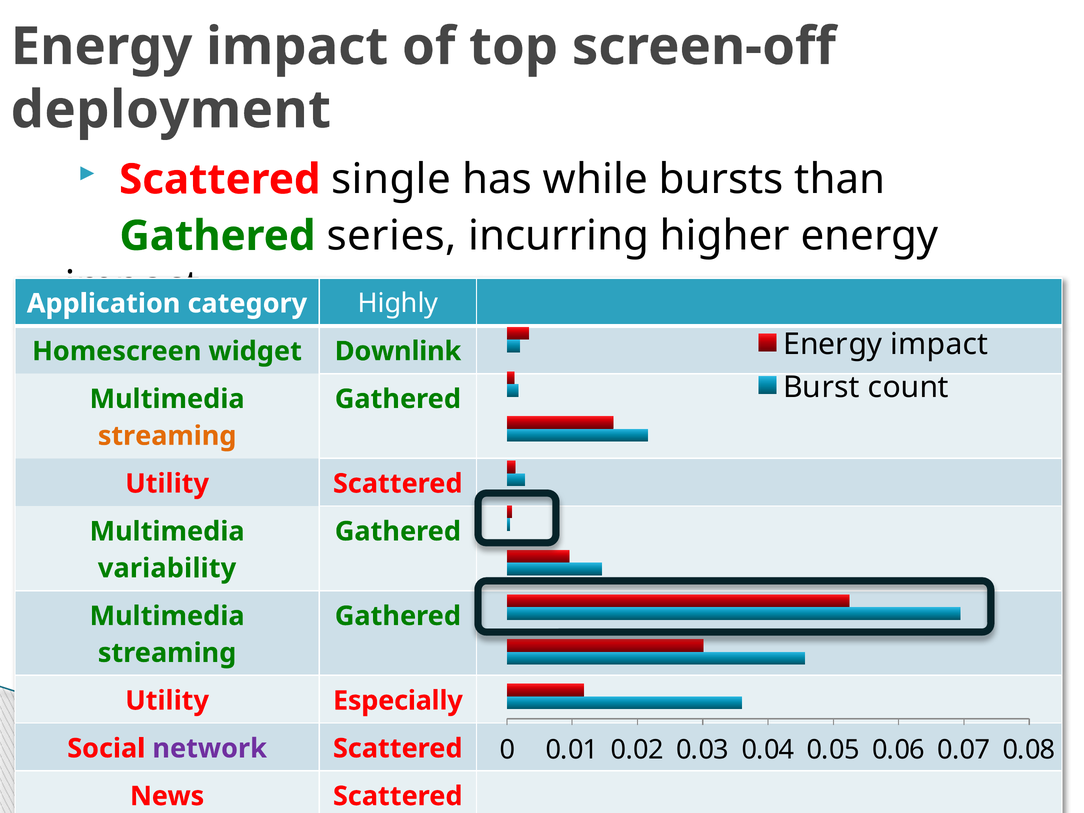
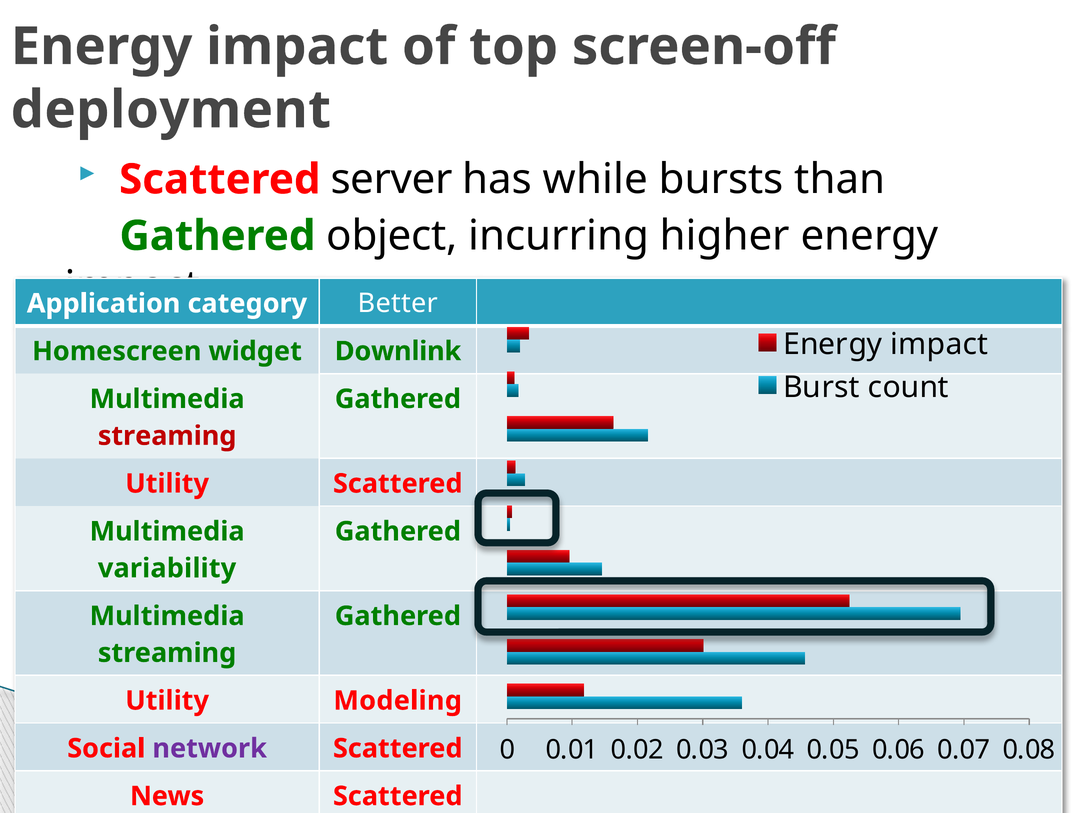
single: single -> server (391, 179)
series: series -> object (392, 236)
Highly: Highly -> Better (398, 304)
streaming colour: orange -> red (167, 436)
Especially: Especially -> Modeling (398, 701)
